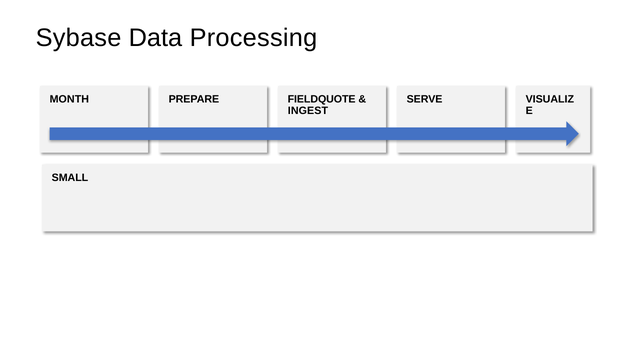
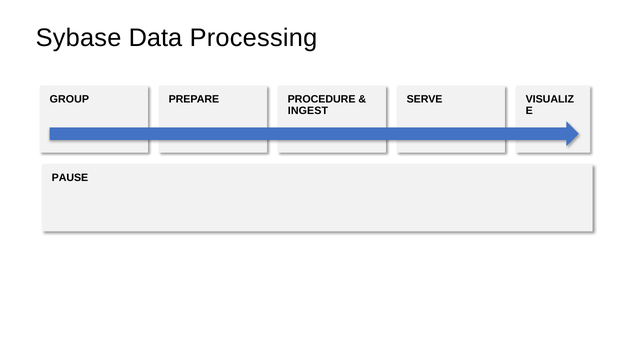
MONTH: MONTH -> GROUP (69, 99)
FIELDQUOTE: FIELDQUOTE -> PROCEDURE (322, 99)
SMALL: SMALL -> PAUSE (70, 178)
